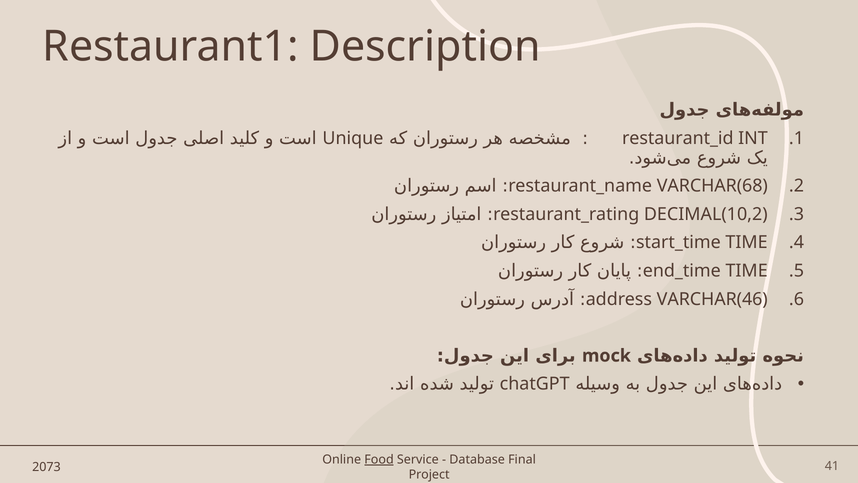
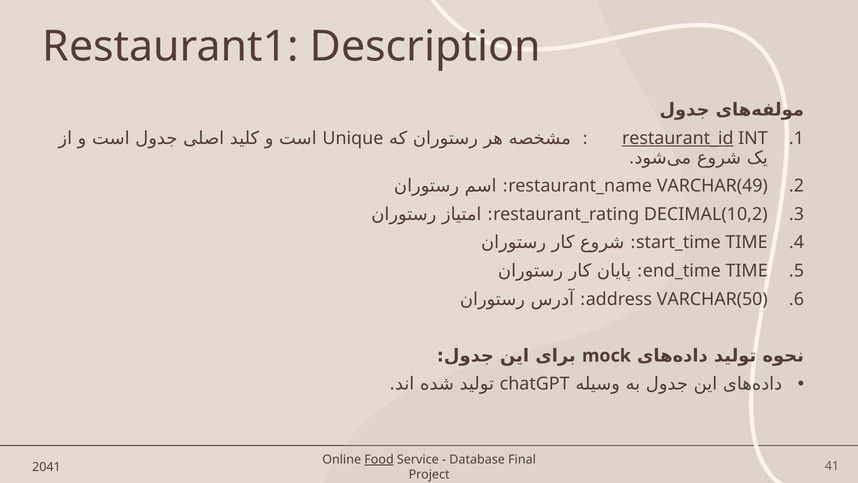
restaurant_id underline: none -> present (678, 138)
VARCHAR(68: VARCHAR(68 -> VARCHAR(49 (712, 186)
VARCHAR(46: VARCHAR(46 -> VARCHAR(50 (712, 299)
2073: 2073 -> 2041 (46, 467)
